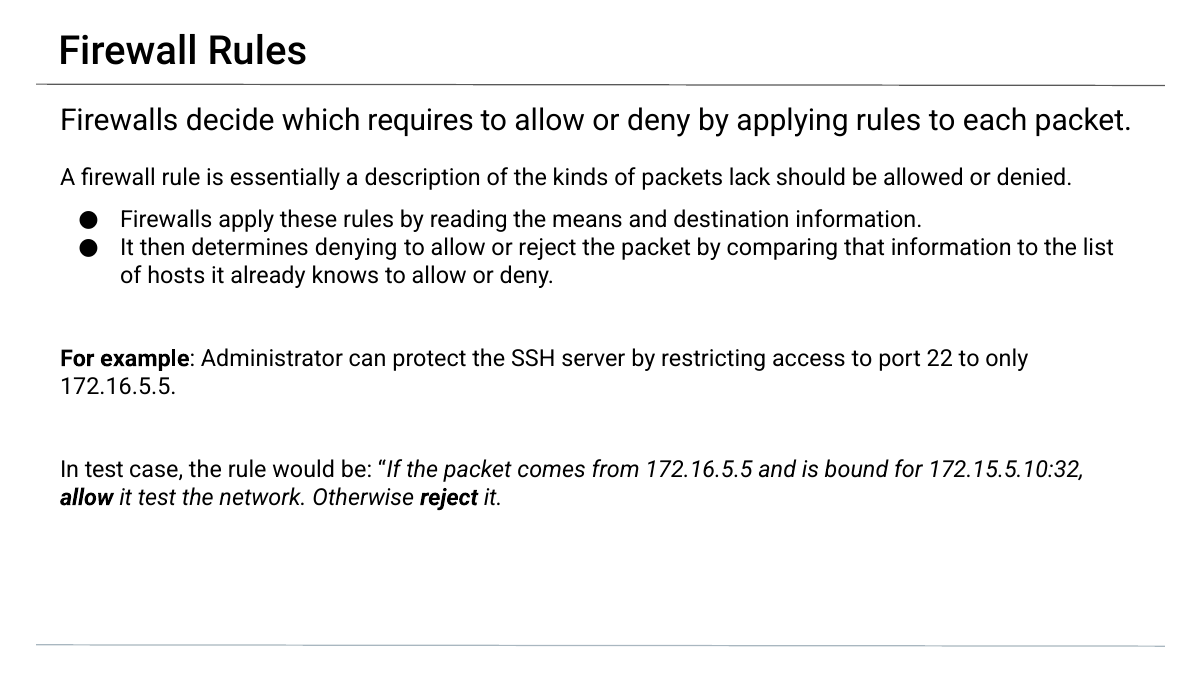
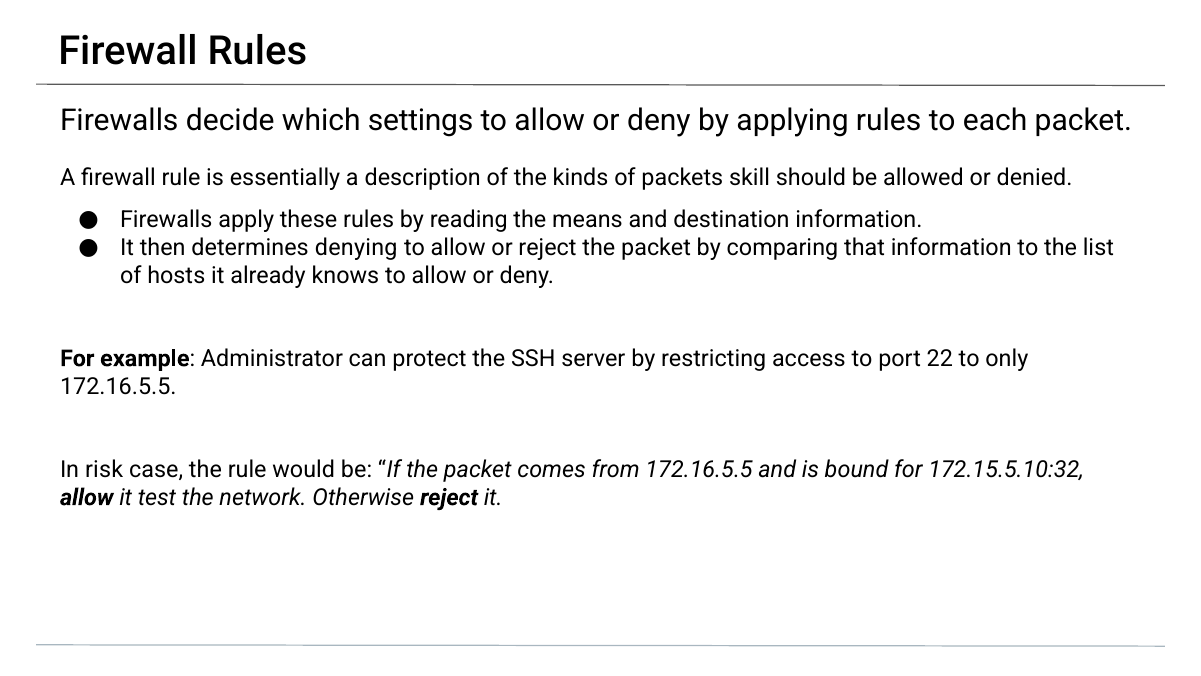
requires: requires -> settings (421, 121)
lack: lack -> skill (750, 178)
In test: test -> risk (104, 469)
